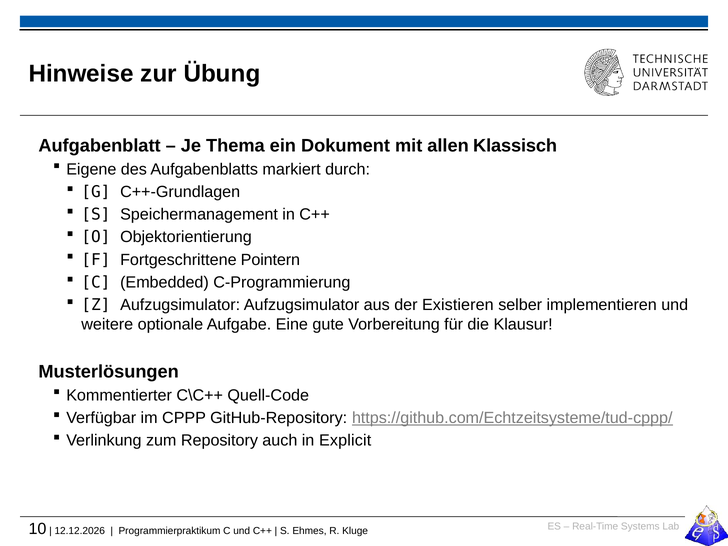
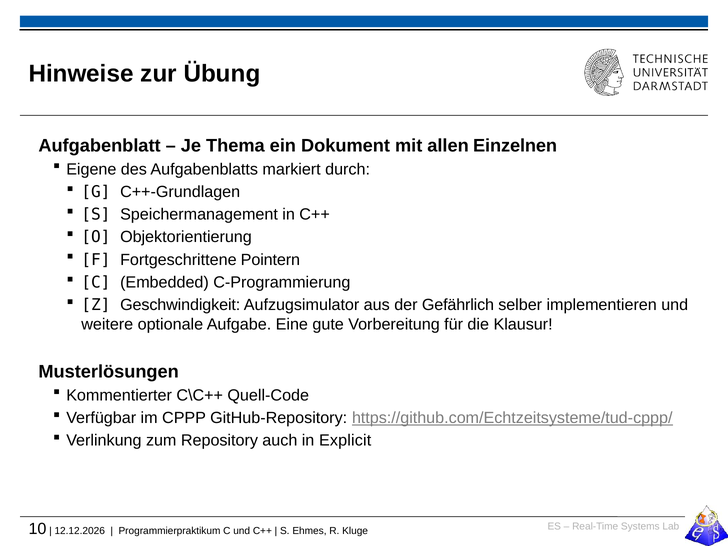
Klassisch: Klassisch -> Einzelnen (515, 145)
Z Aufzugsimulator: Aufzugsimulator -> Geschwindigkeit (180, 305)
Existieren: Existieren -> Gefährlich (458, 305)
